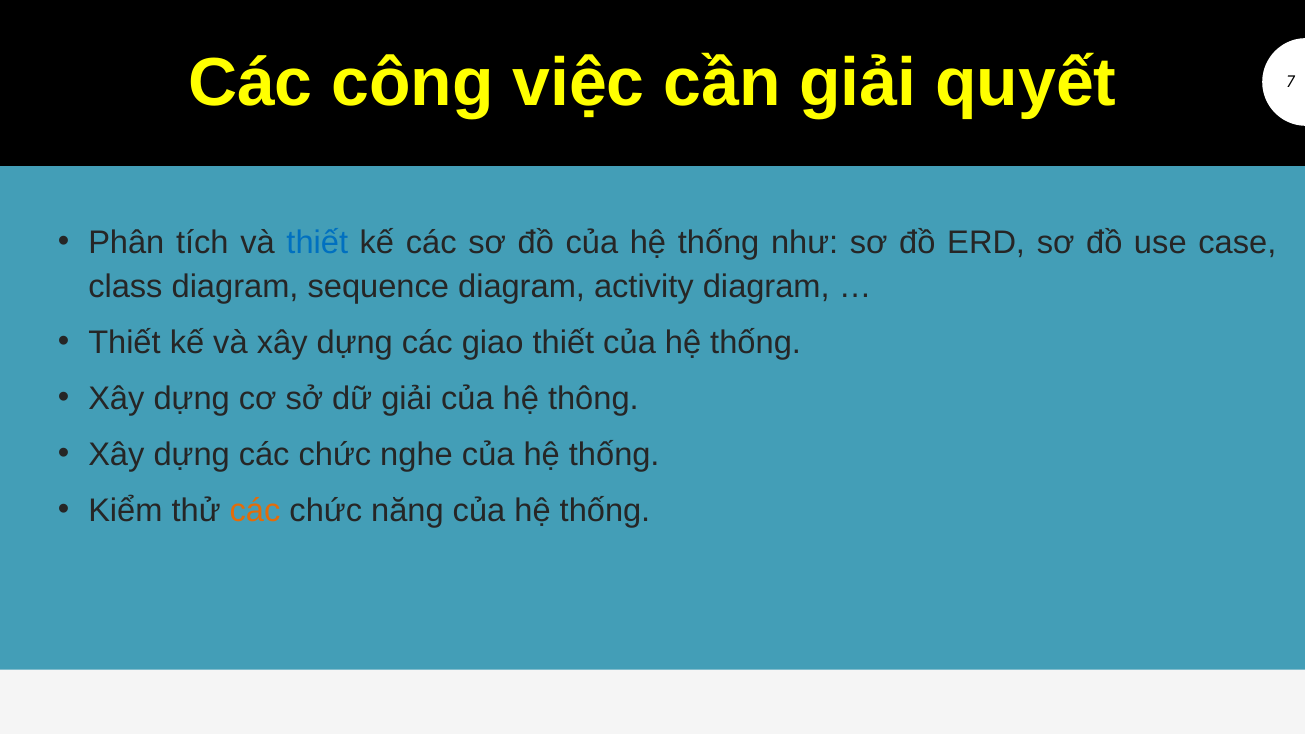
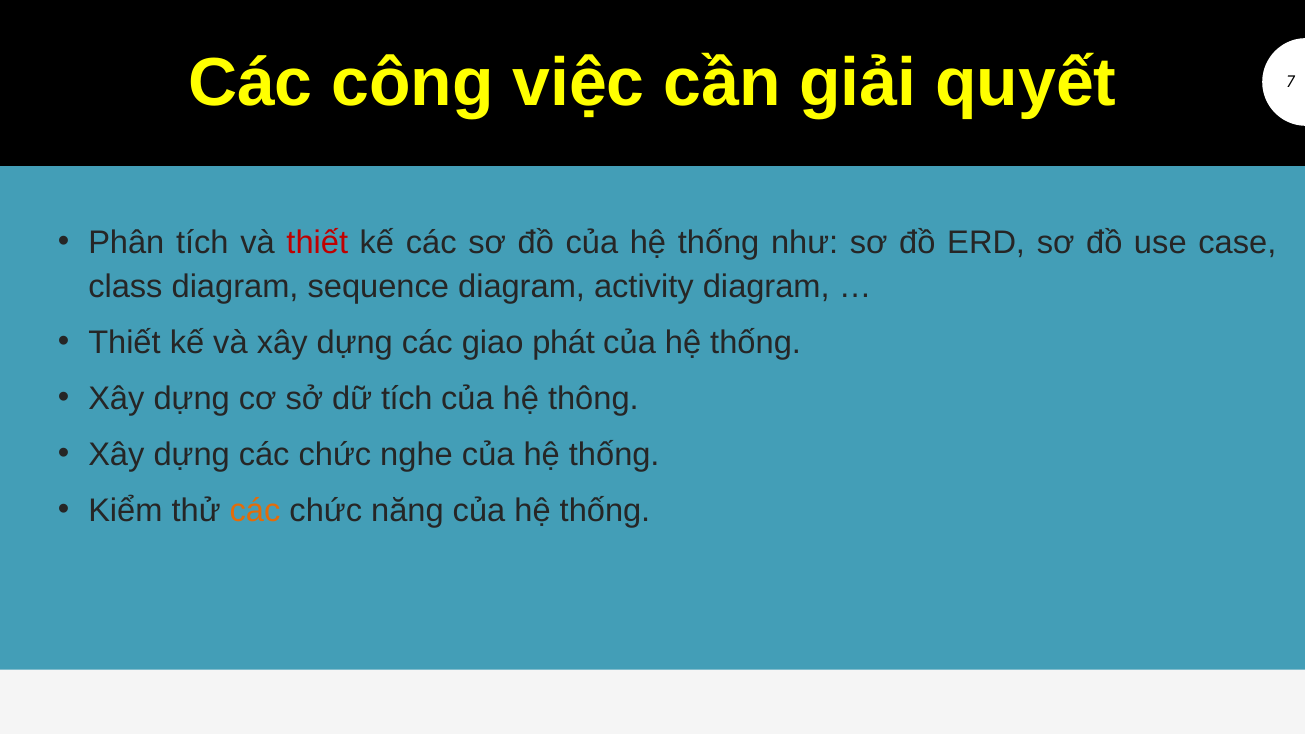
thiết colour: blue -> red (317, 243)
giao thiết: thiết -> phát (564, 342)
dữ giải: giải -> tích (407, 398)
